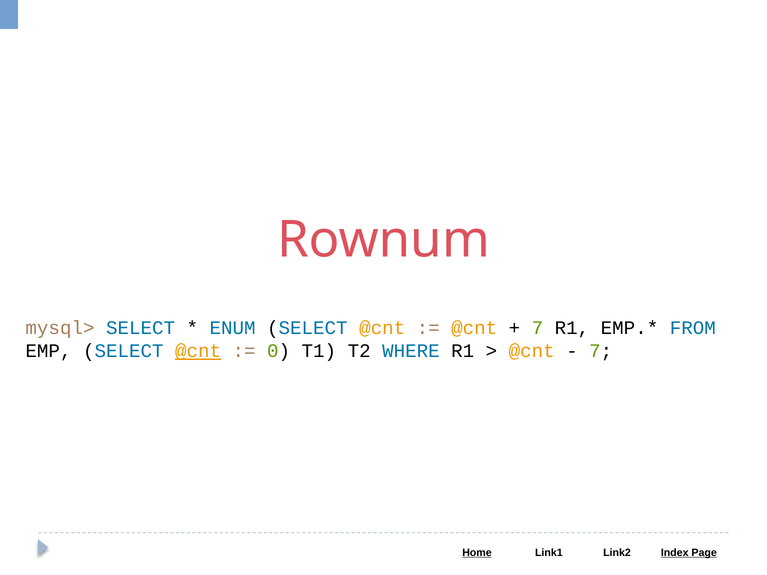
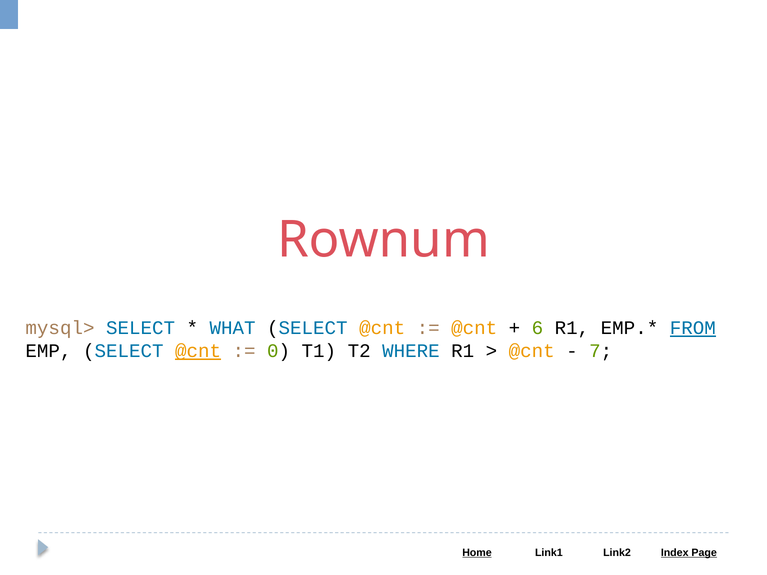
ENUM: ENUM -> WHAT (233, 328)
7: 7 -> 6 (537, 328)
FROM underline: none -> present (693, 328)
